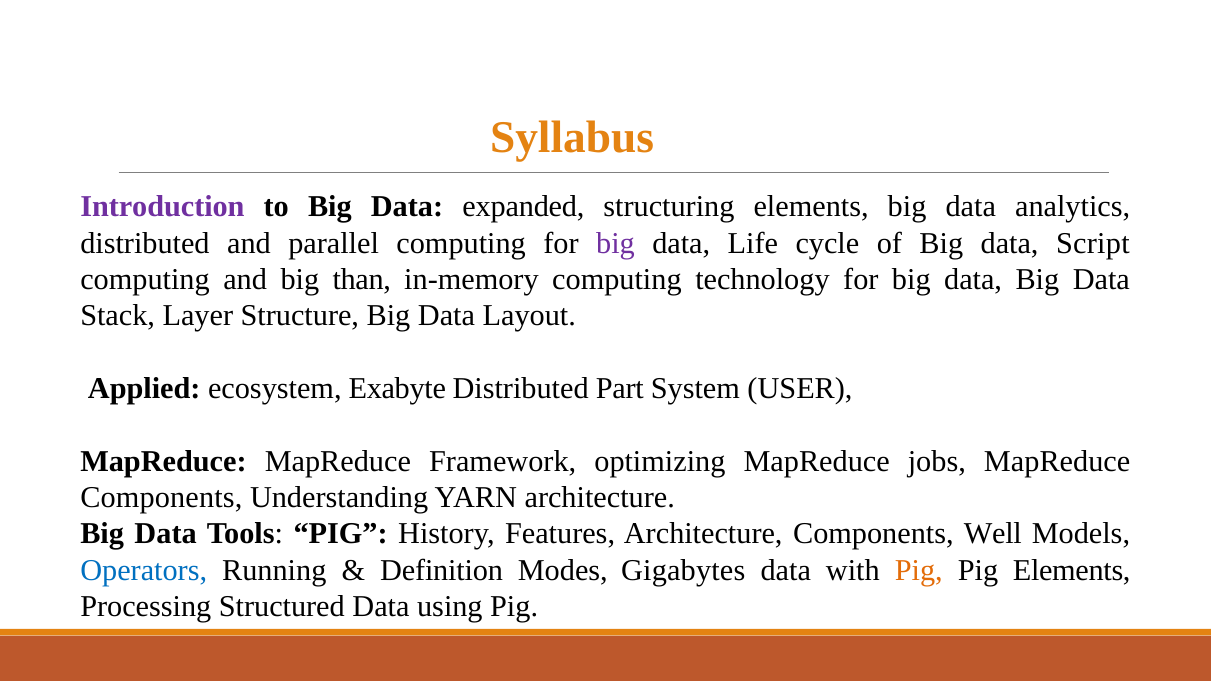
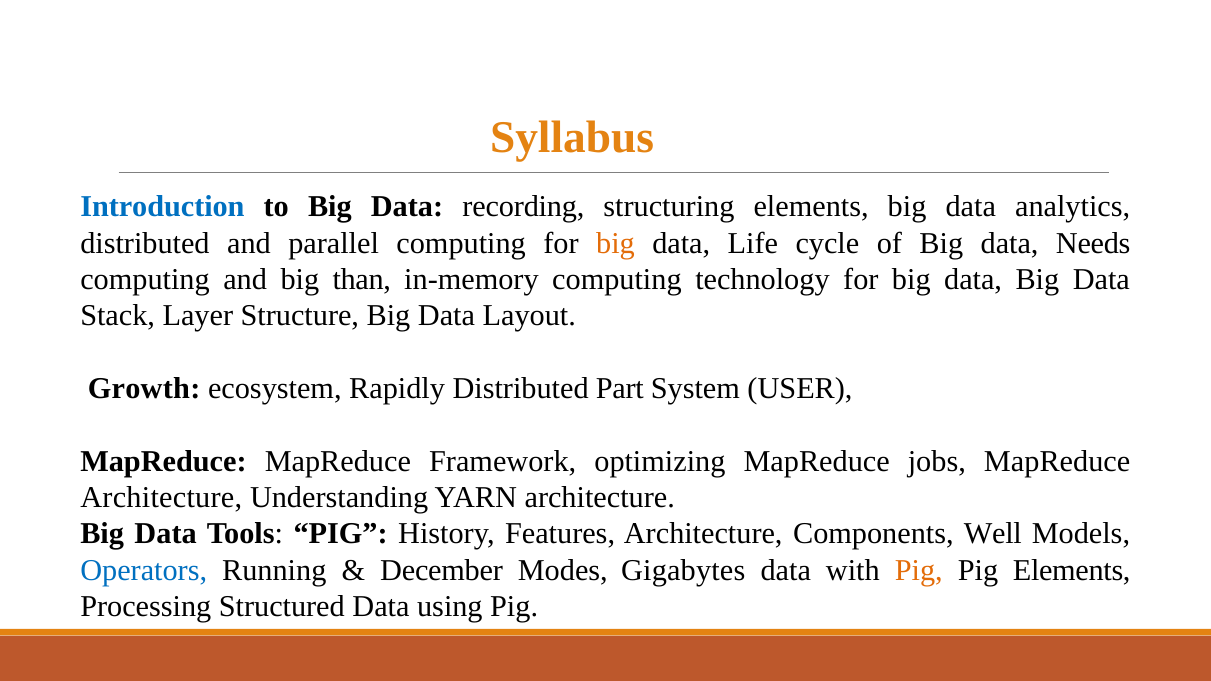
Introduction colour: purple -> blue (162, 207)
expanded: expanded -> recording (523, 207)
big colour: purple -> orange (615, 243)
Script: Script -> Needs (1093, 243)
Applied: Applied -> Growth (144, 389)
Exabyte: Exabyte -> Rapidly (397, 389)
Components: Components -> Architecture (161, 498)
Definition: Definition -> December (442, 570)
